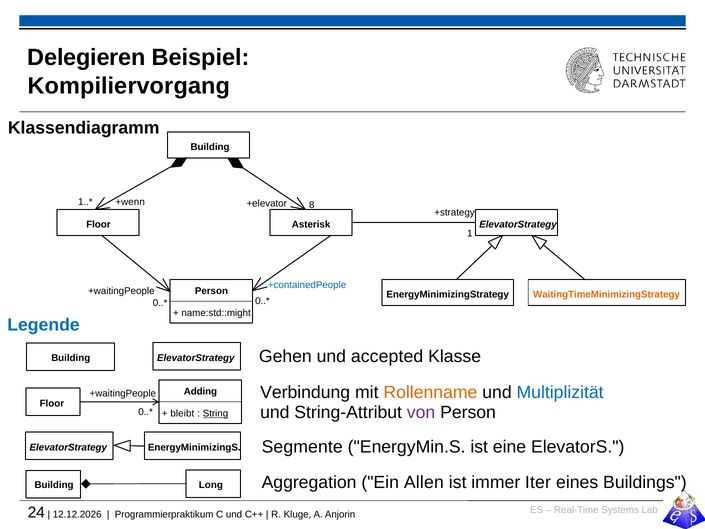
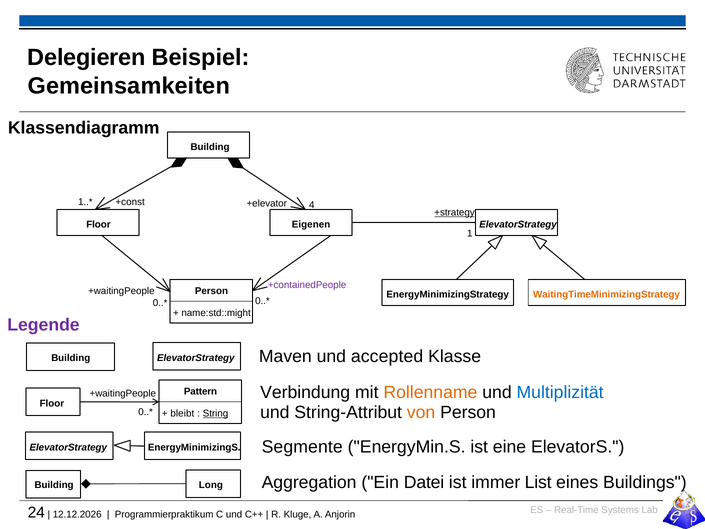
Kompiliervorgang: Kompiliervorgang -> Gemeinsamkeiten (129, 86)
+wenn: +wenn -> +const (130, 202)
8: 8 -> 4 (312, 205)
+strategy underline: none -> present (455, 212)
Asterisk: Asterisk -> Eigenen (311, 224)
+containedPeople colour: blue -> purple (307, 285)
Legende colour: blue -> purple (43, 325)
Gehen: Gehen -> Maven (285, 356)
Adding: Adding -> Pattern (200, 391)
von colour: purple -> orange (421, 412)
Allen: Allen -> Datei (424, 482)
Iter: Iter -> List (538, 482)
